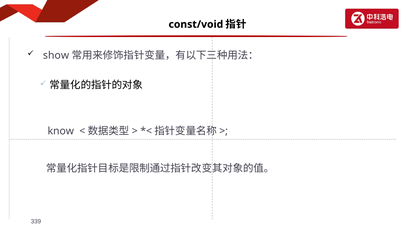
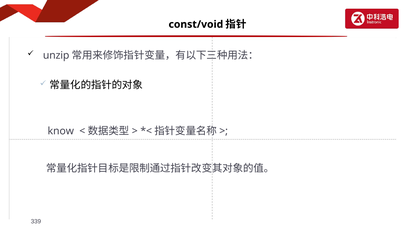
show: show -> unzip (56, 56)
